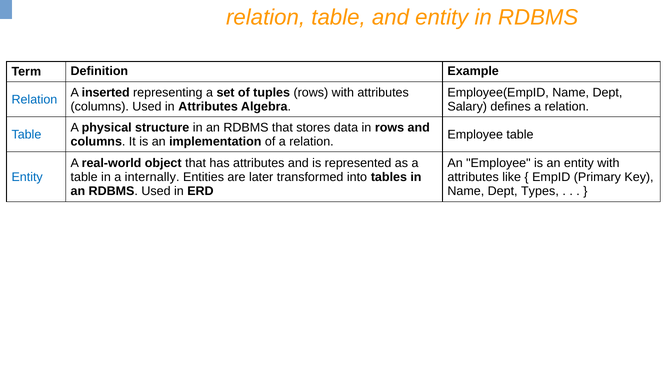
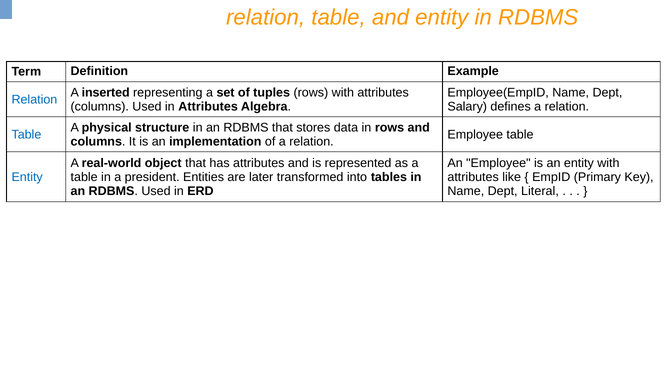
internally: internally -> president (152, 177)
Types: Types -> Literal (540, 191)
